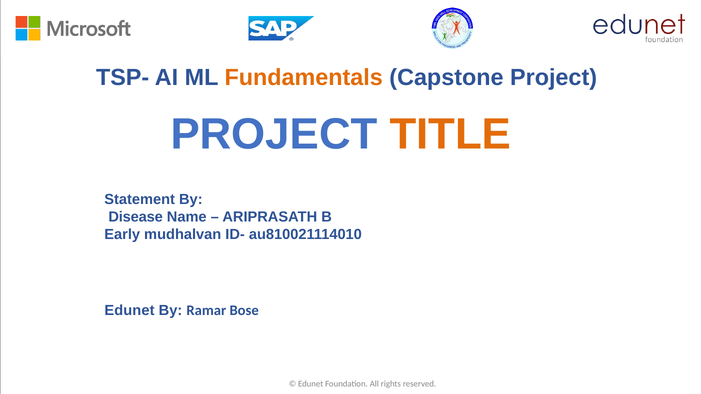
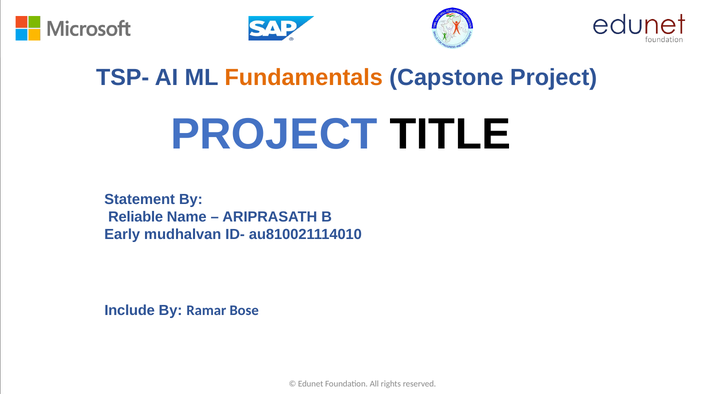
TITLE colour: orange -> black (450, 134)
Disease: Disease -> Reliable (136, 217)
Edunet: Edunet -> Include (130, 311)
